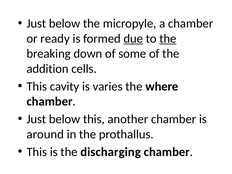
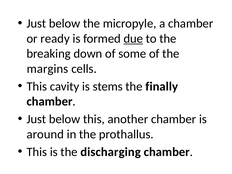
the underline: present -> none (168, 39)
addition: addition -> margins (47, 69)
varies: varies -> stems (108, 86)
where: where -> finally (162, 86)
